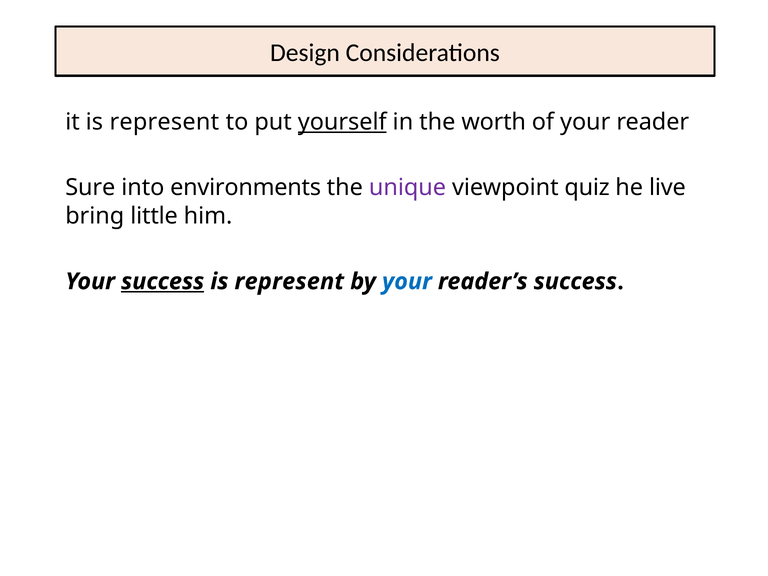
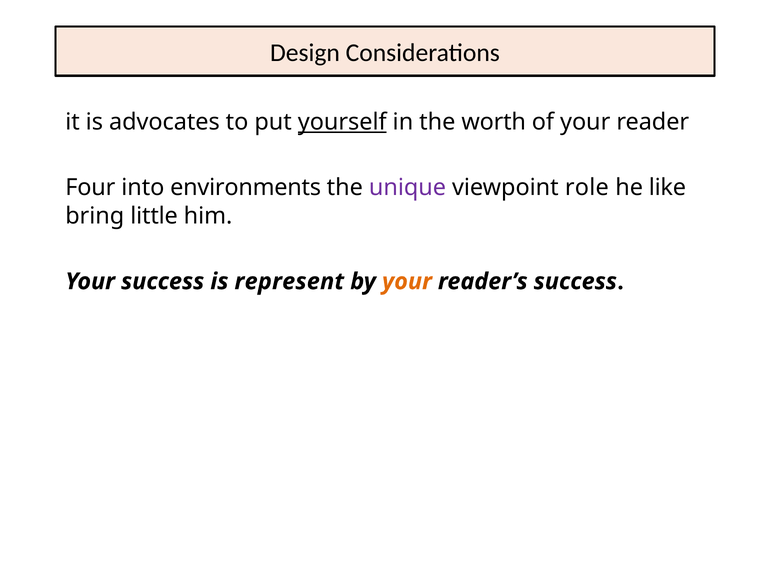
it is represent: represent -> advocates (164, 122)
Sure: Sure -> Four (90, 188)
quiz: quiz -> role (587, 188)
live: live -> like (667, 188)
success underline: present -> none (163, 281)
your colour: blue -> orange (407, 281)
